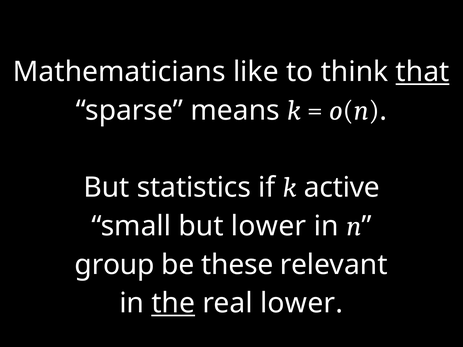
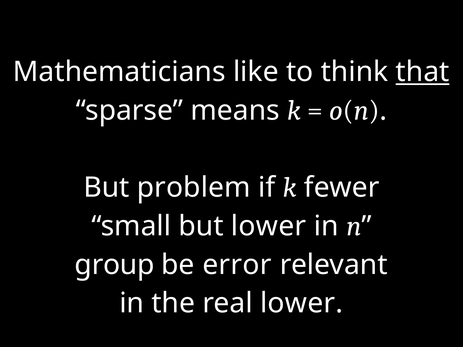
statistics: statistics -> problem (194, 188)
active: active -> fewer (342, 188)
these: these -> error (237, 265)
the underline: present -> none (173, 304)
